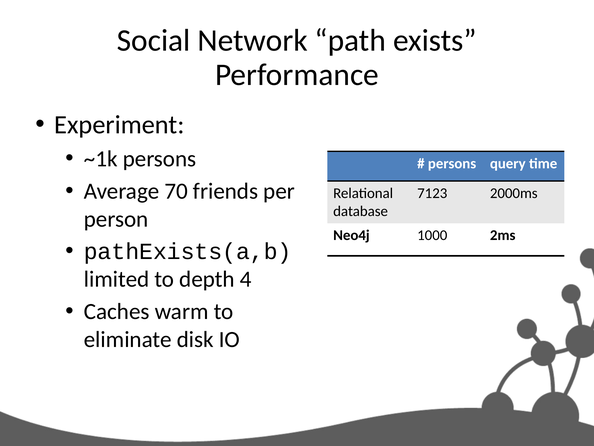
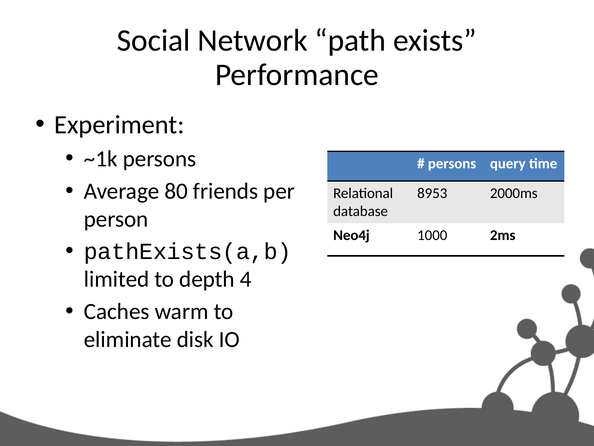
70: 70 -> 80 (176, 191)
7123: 7123 -> 8953 (432, 193)
